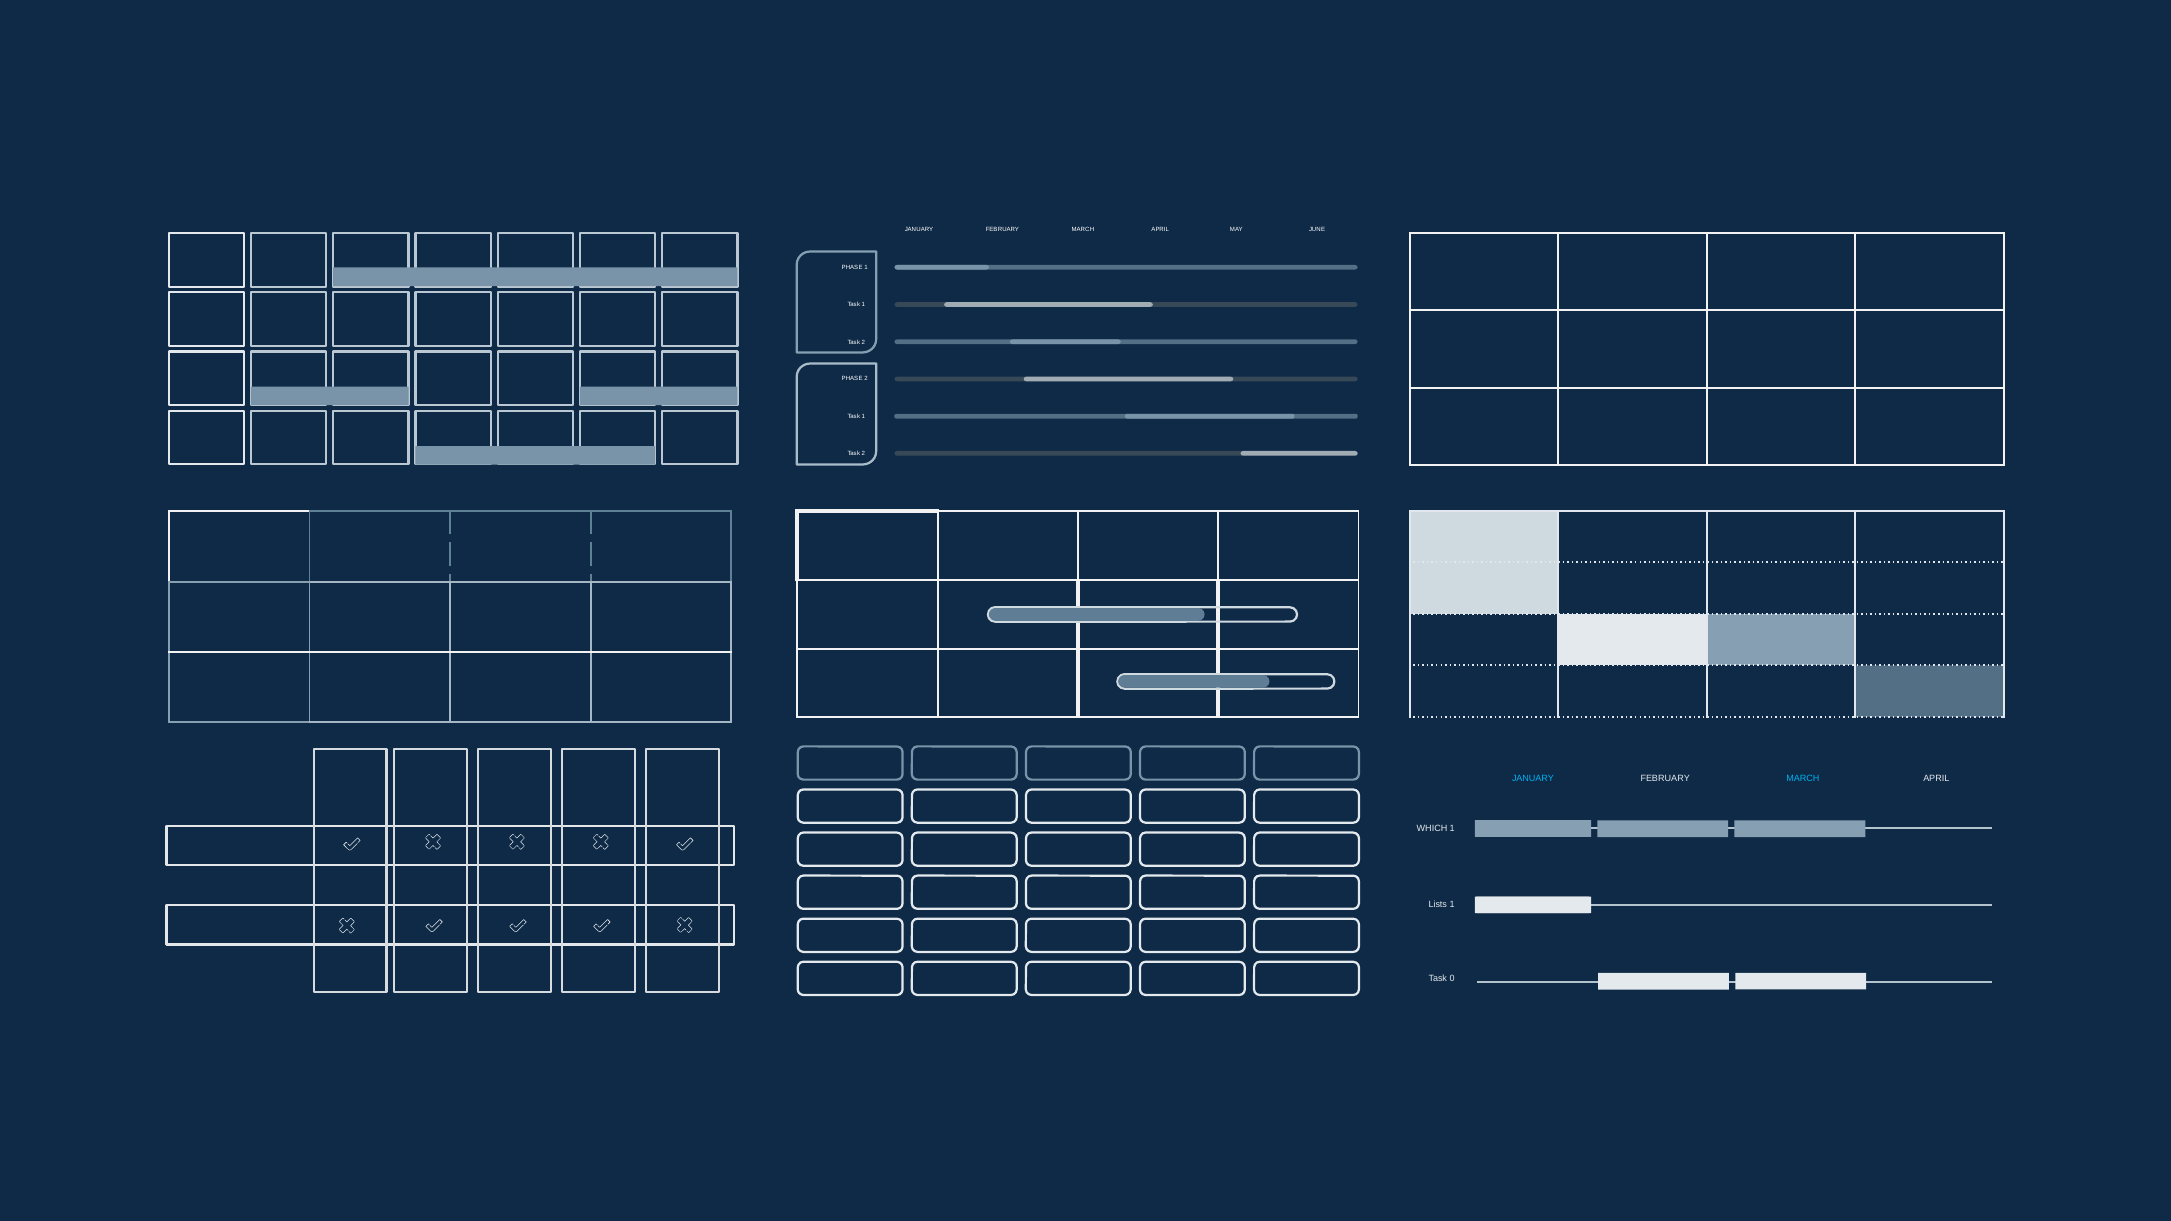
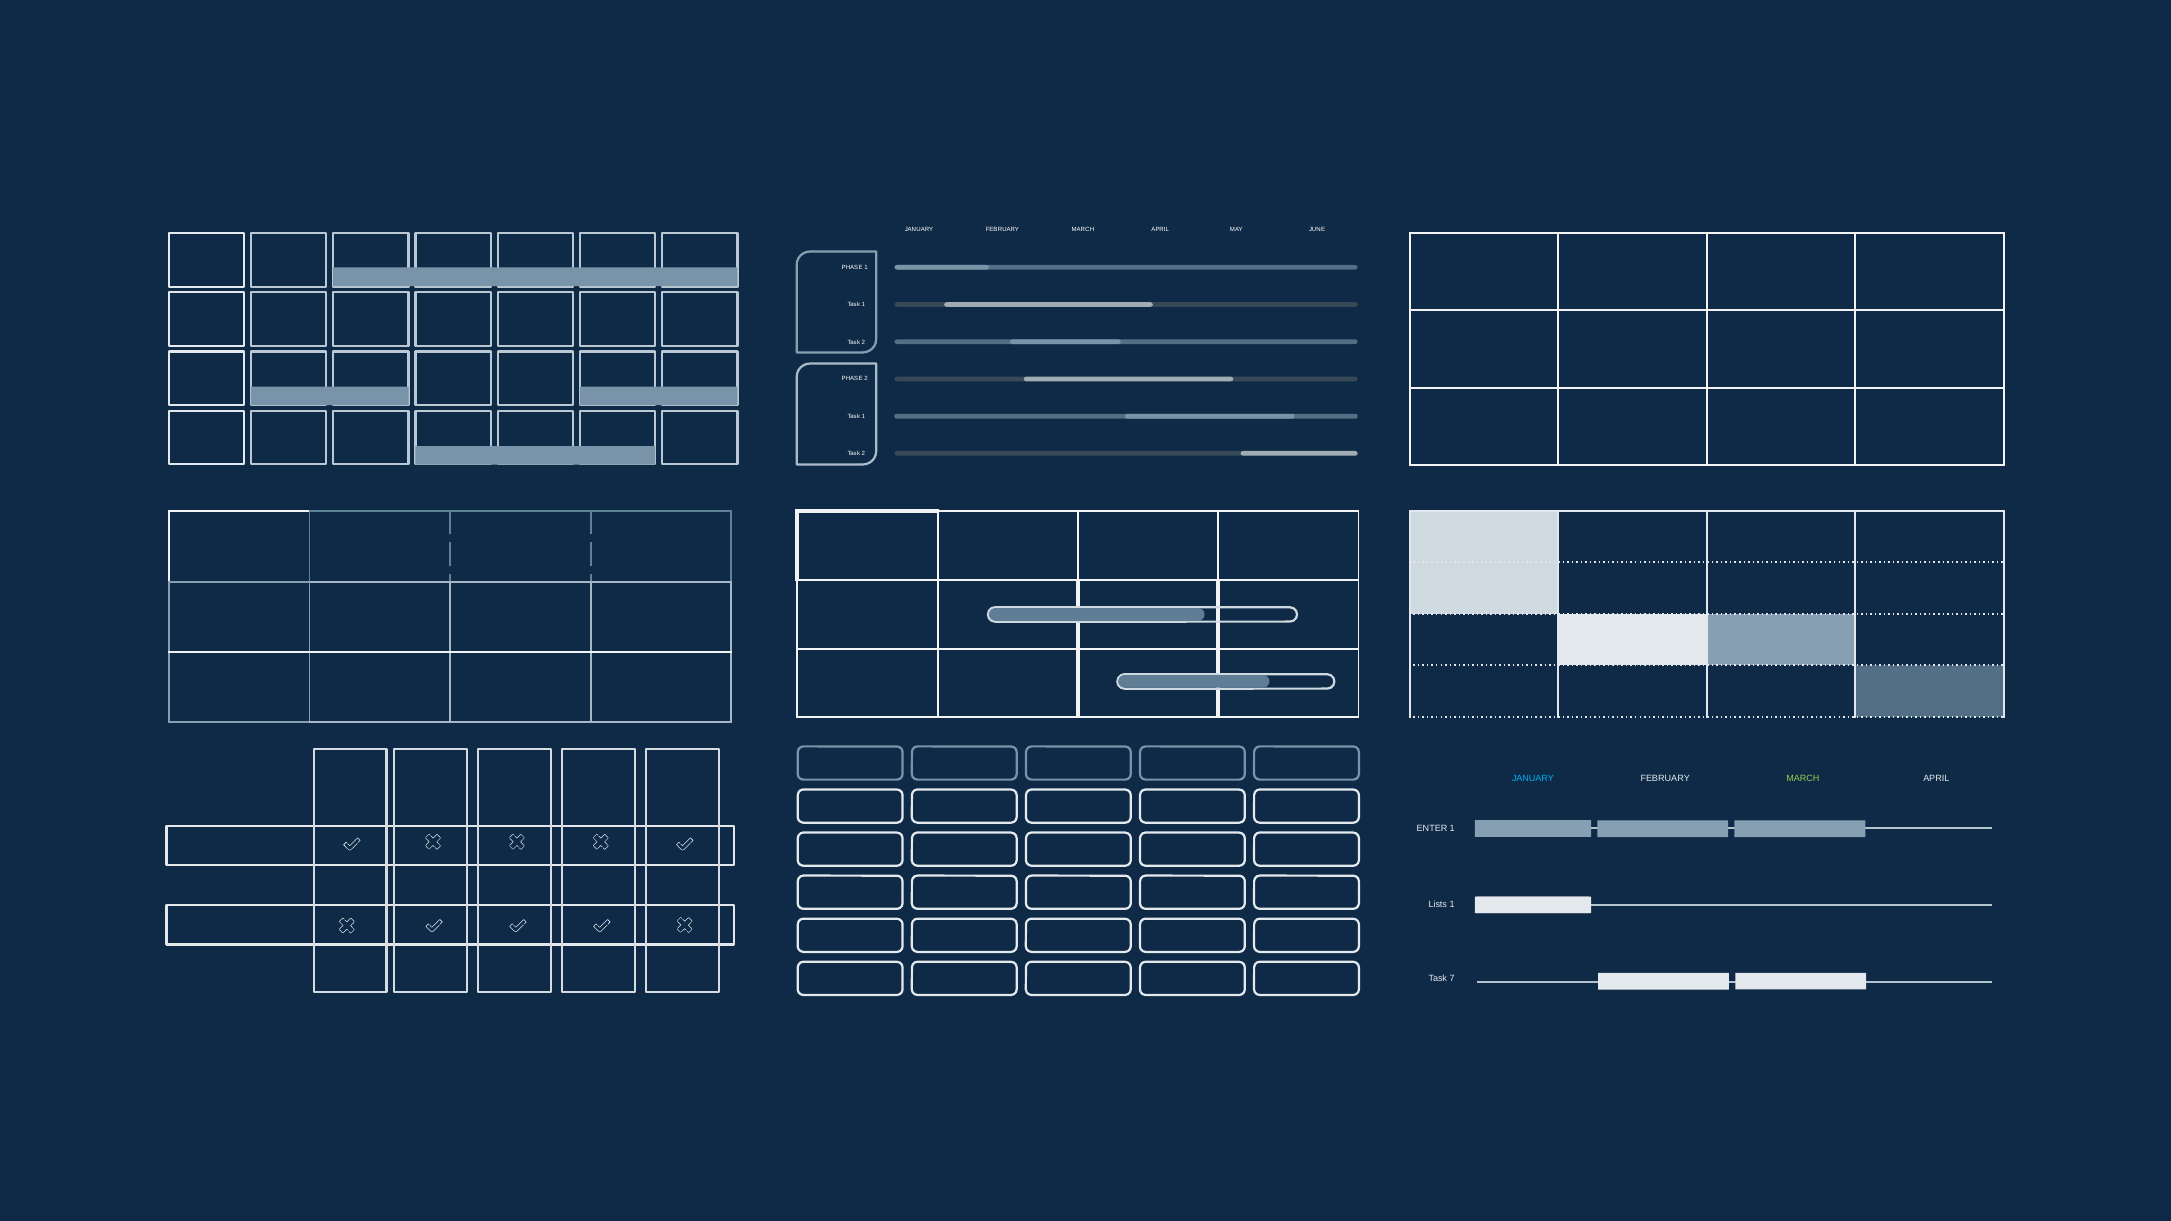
MARCH colour: light blue -> light green (1803, 779)
WHICH: WHICH -> ENTER (1432, 829)
0: 0 -> 7 (1452, 979)
